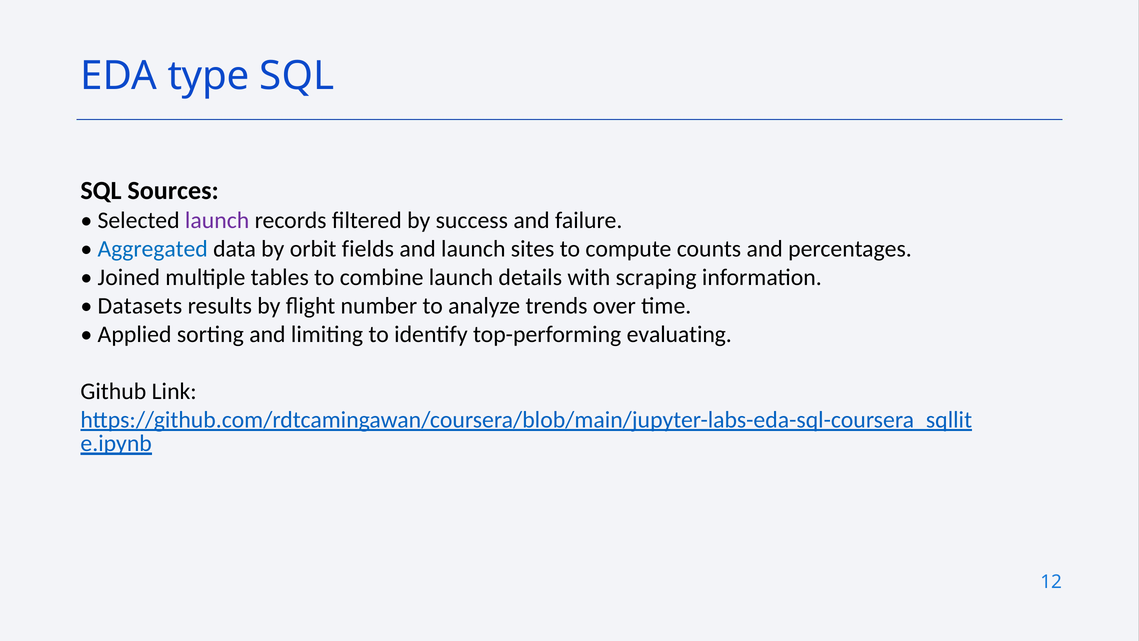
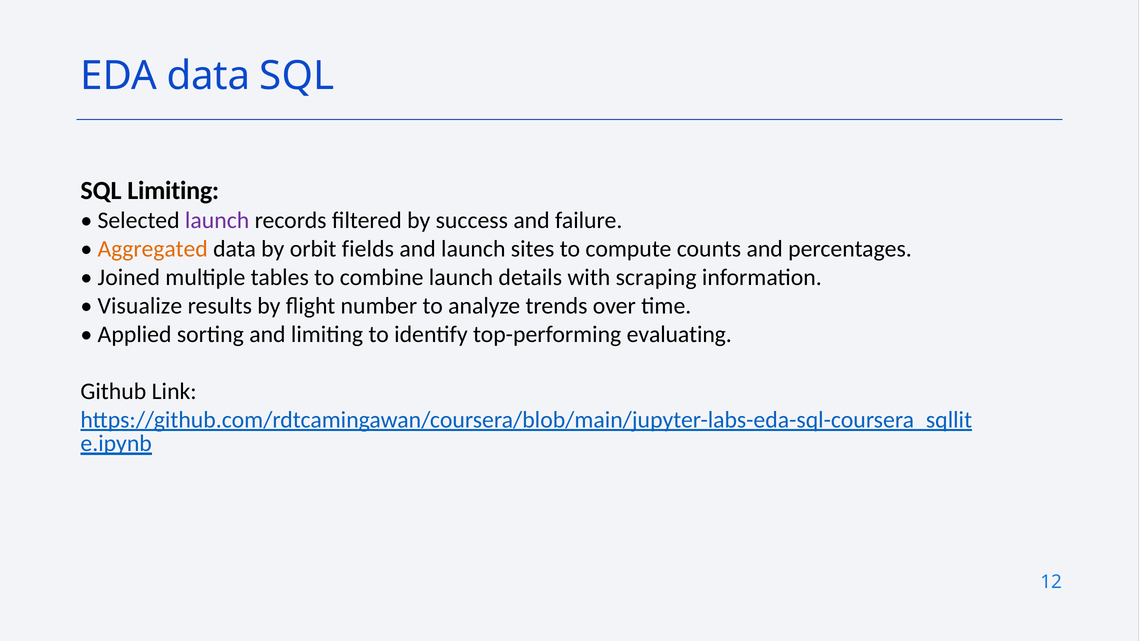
EDA type: type -> data (209, 76)
SQL Sources: Sources -> Limiting (173, 191)
Aggregated colour: blue -> orange (153, 249)
Datasets: Datasets -> Visualize (140, 306)
